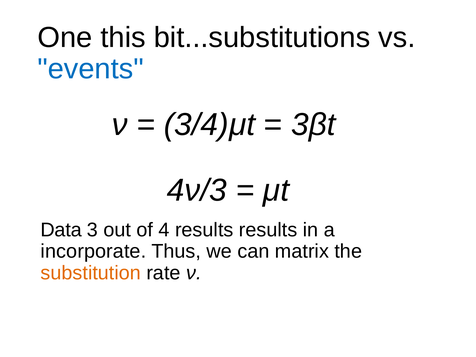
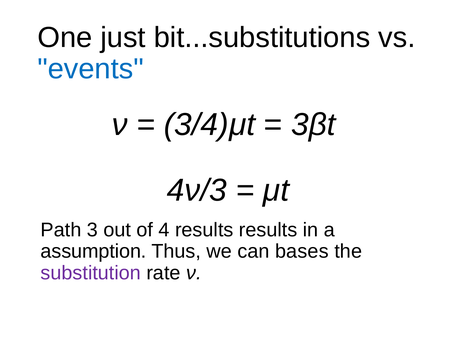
this: this -> just (123, 38)
Data: Data -> Path (61, 230)
incorporate: incorporate -> assumption (94, 251)
matrix: matrix -> bases (302, 251)
substitution colour: orange -> purple (91, 273)
